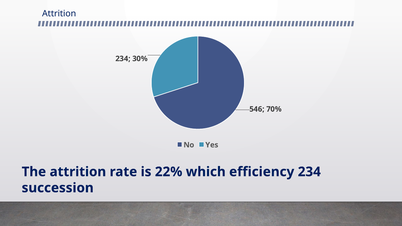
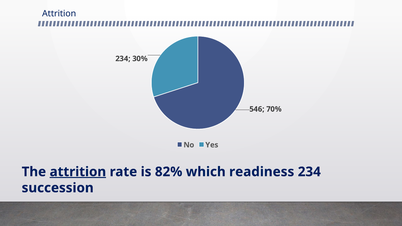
attrition underline: none -> present (78, 172)
22%: 22% -> 82% (169, 172)
efficiency: efficiency -> readiness (262, 172)
